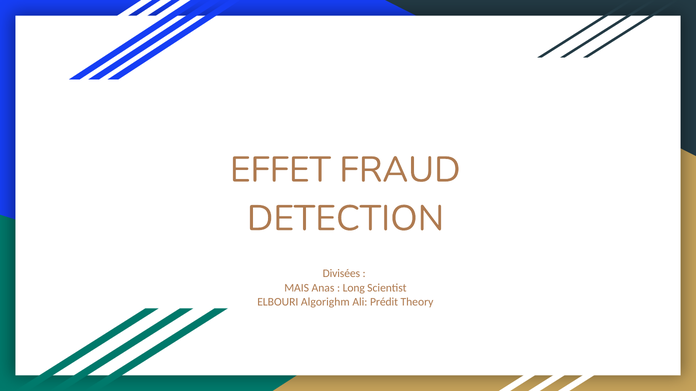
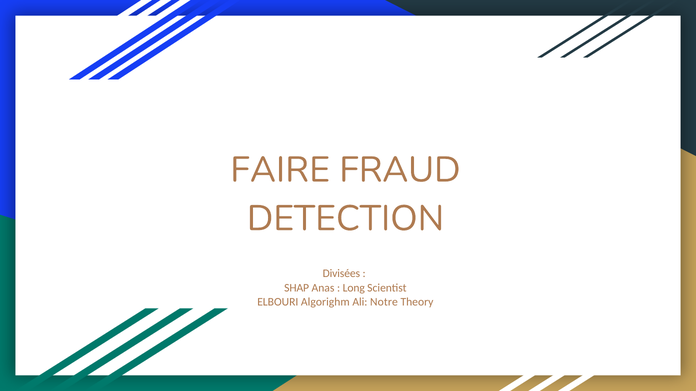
EFFET: EFFET -> FAIRE (280, 170)
MAIS: MAIS -> SHAP (297, 288)
Prédit: Prédit -> Notre (384, 302)
